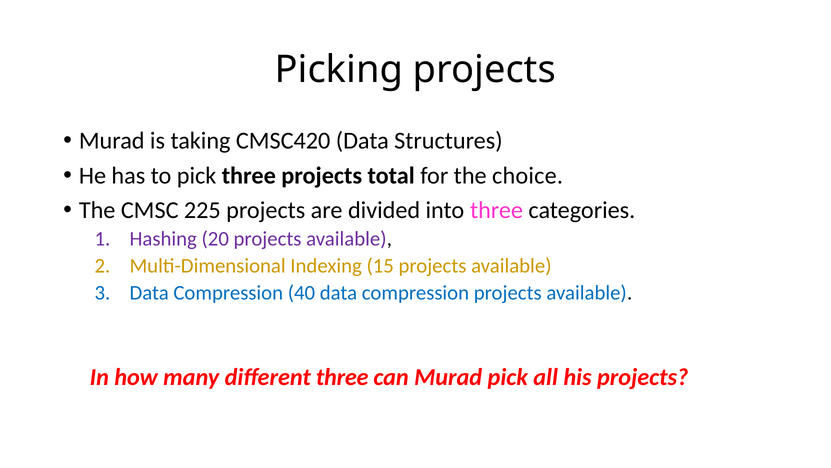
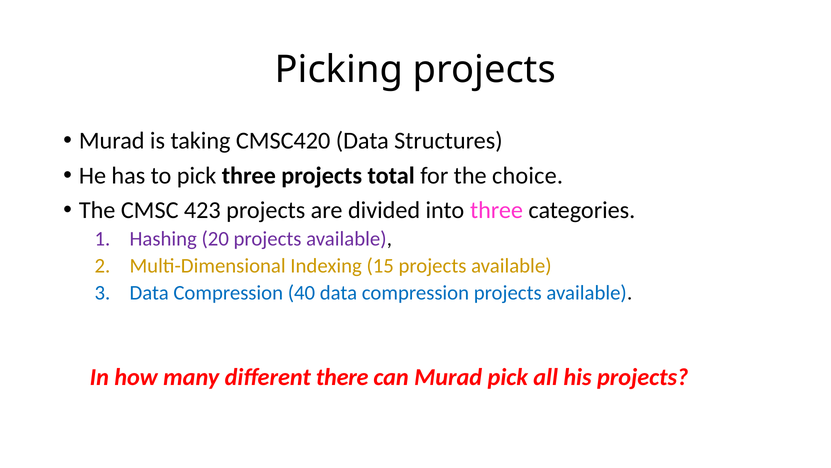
225: 225 -> 423 (202, 210)
different three: three -> there (342, 377)
